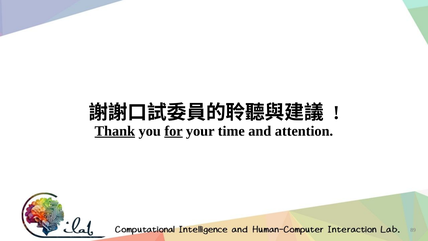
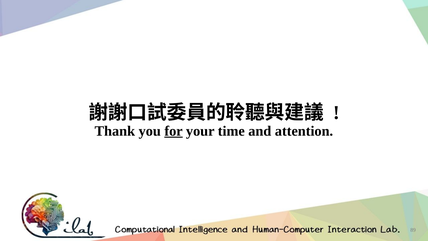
Thank underline: present -> none (115, 131)
